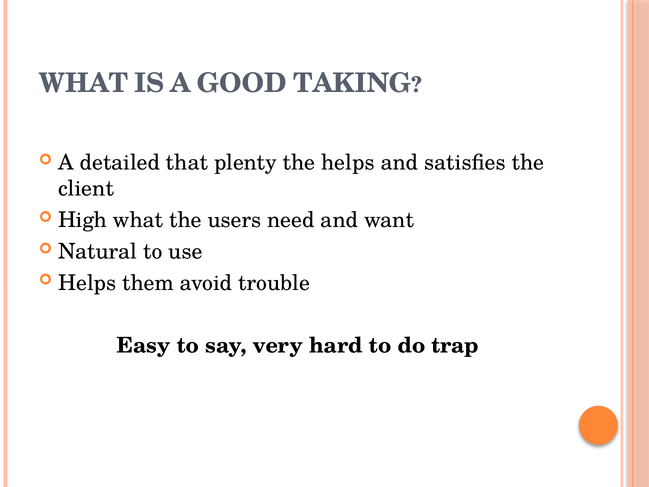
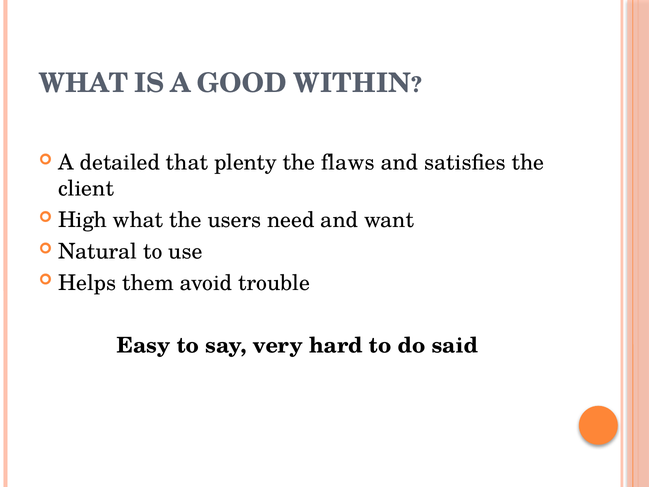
TAKING: TAKING -> WITHIN (352, 83)
the helps: helps -> flaws (348, 163)
trap: trap -> said (455, 345)
